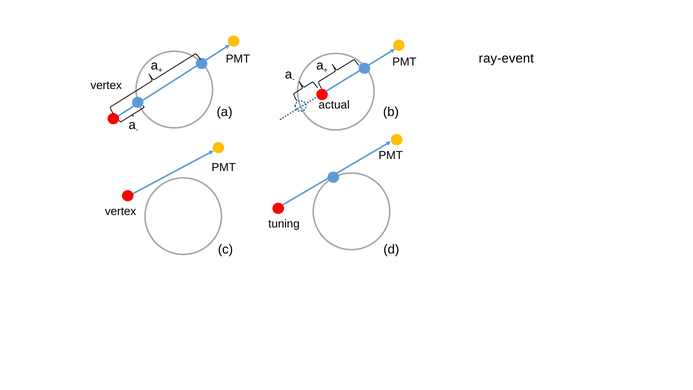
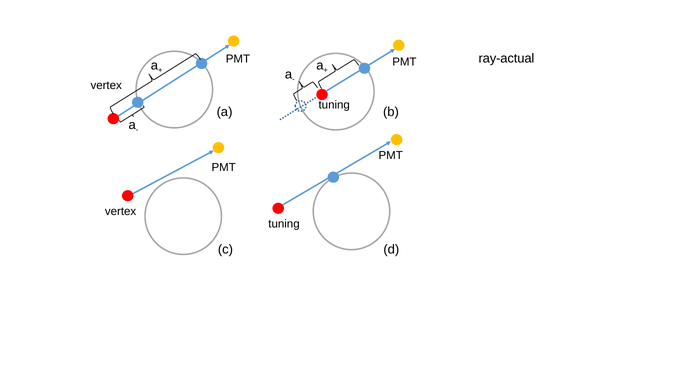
ray-event: ray-event -> ray-actual (506, 58)
actual: actual -> tuning (334, 105)
